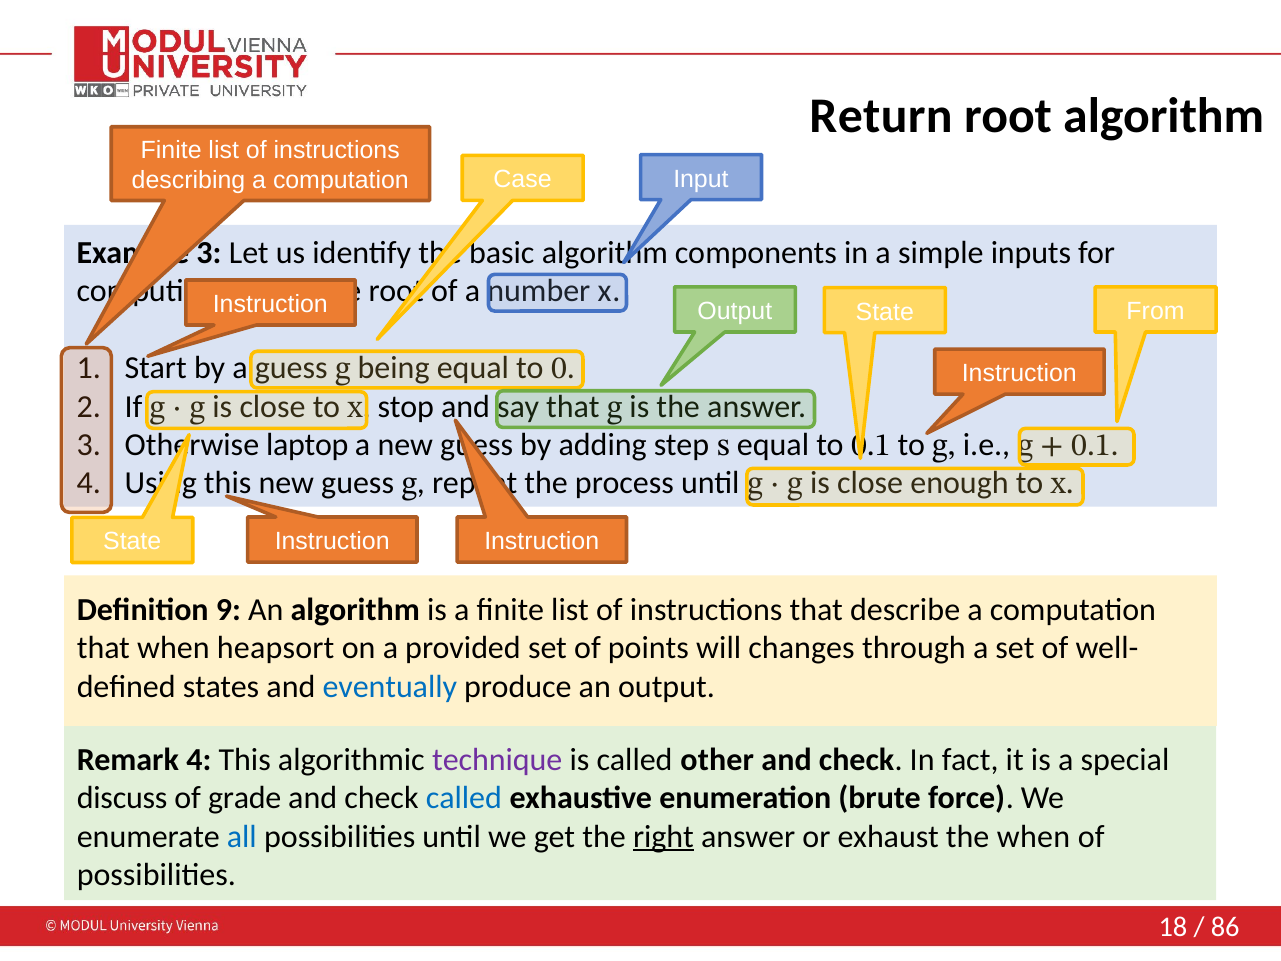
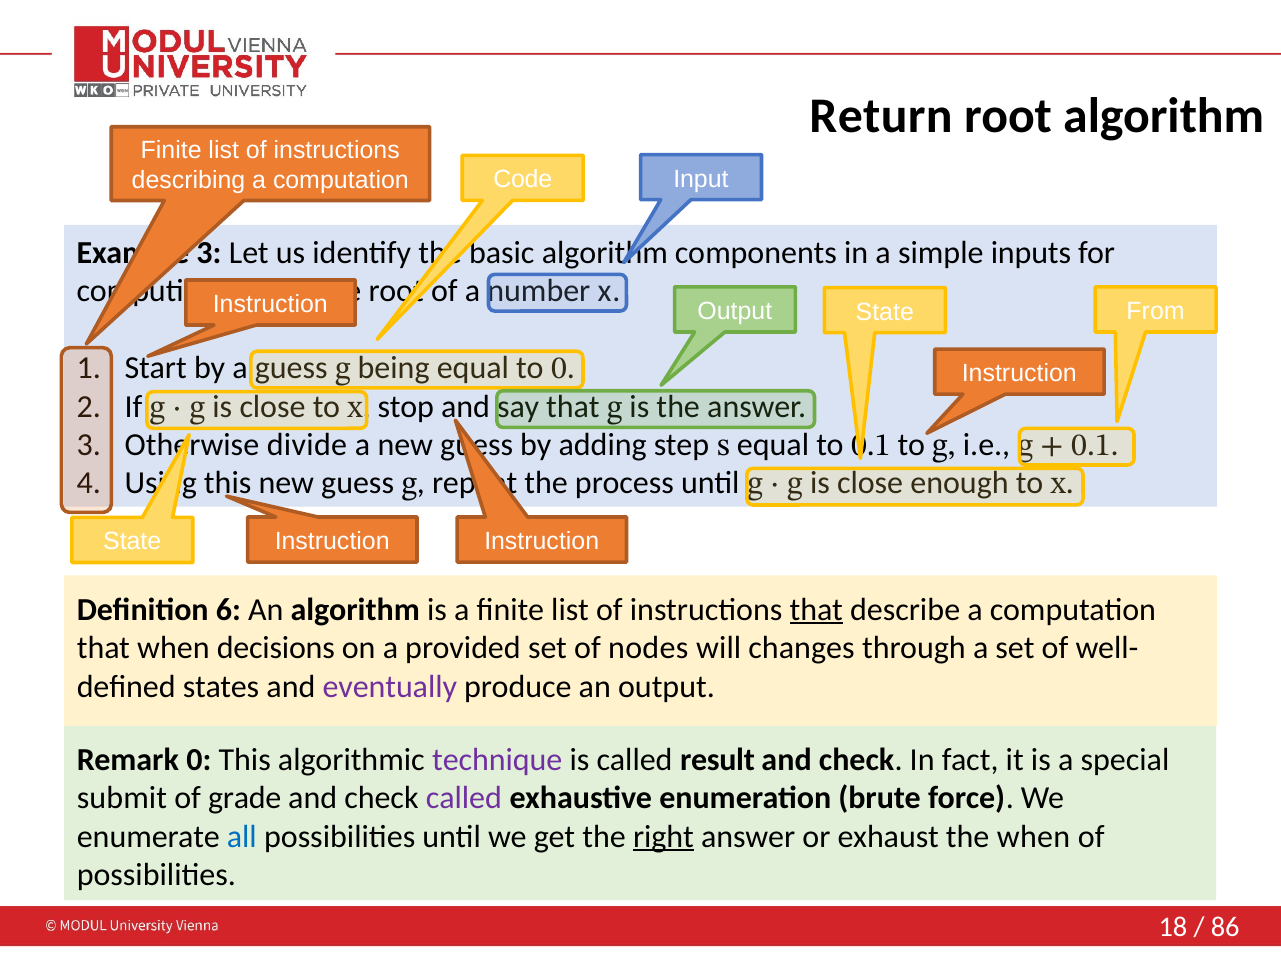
Case: Case -> Code (523, 180)
laptop: laptop -> divide (307, 445)
9: 9 -> 6 (228, 609)
that underline: none -> present (816, 609)
heapsort: heapsort -> decisions (276, 648)
points: points -> nodes (648, 648)
eventually colour: blue -> purple (390, 686)
Remark 4: 4 -> 0 (199, 759)
other: other -> result (717, 759)
discuss: discuss -> submit (122, 798)
called colour: blue -> purple (464, 798)
